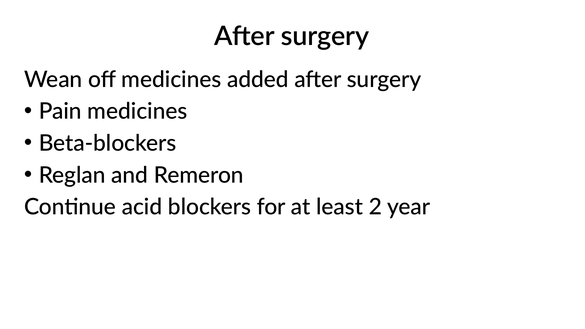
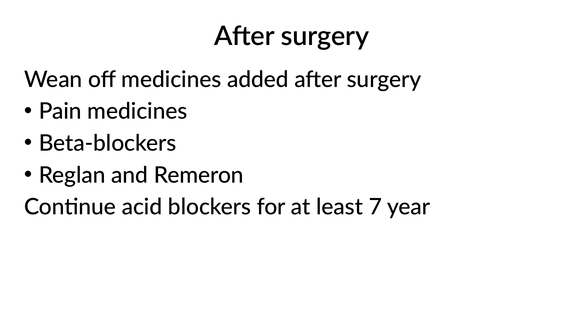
2: 2 -> 7 (375, 207)
